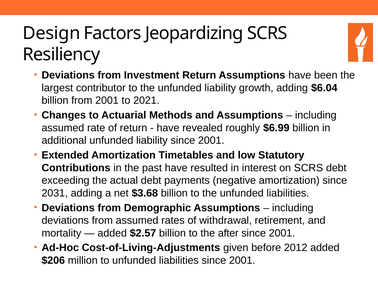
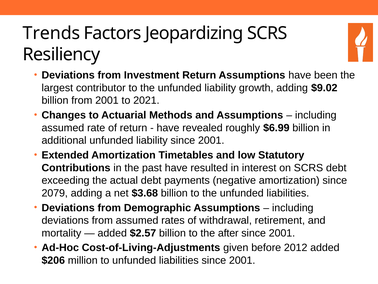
Design: Design -> Trends (51, 33)
$6.04: $6.04 -> $9.02 (324, 88)
2031: 2031 -> 2079 (55, 193)
